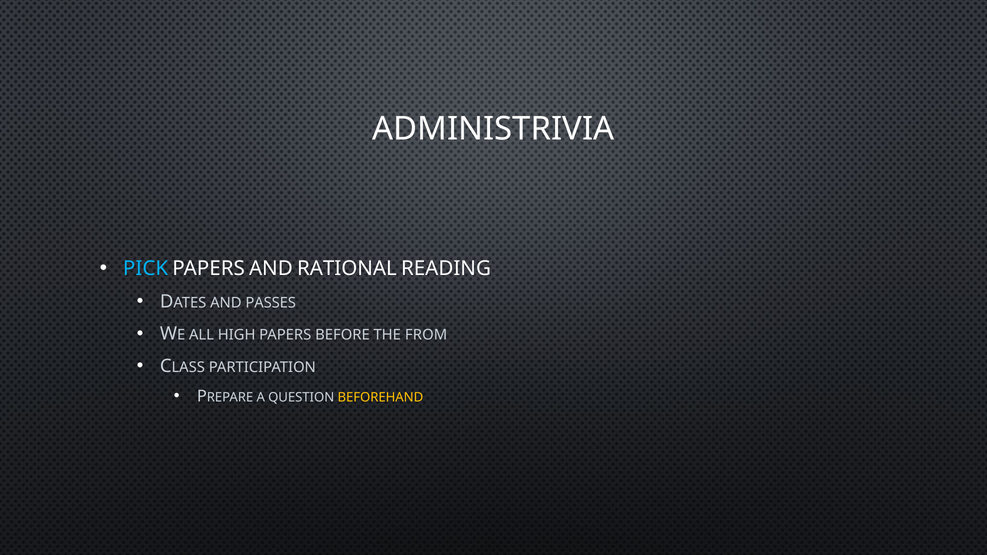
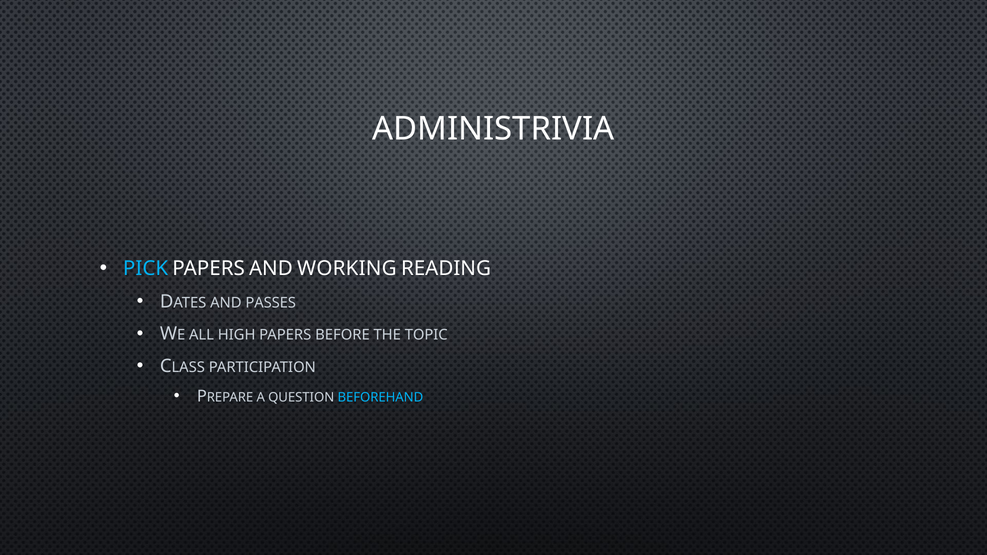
RATIONAL: RATIONAL -> WORKING (347, 269)
FROM: FROM -> TOPIC (426, 335)
BEFOREHAND colour: yellow -> light blue (380, 397)
